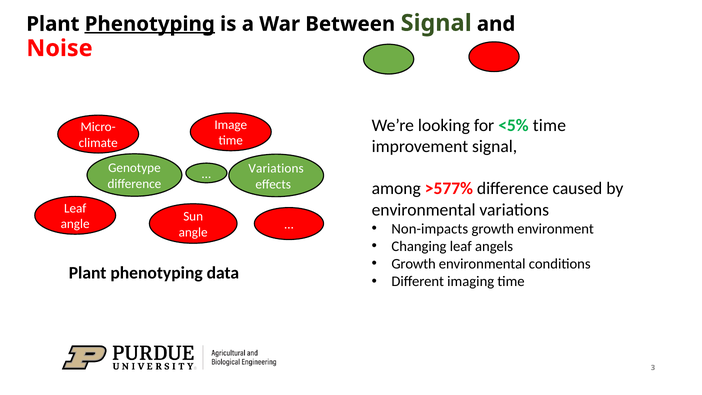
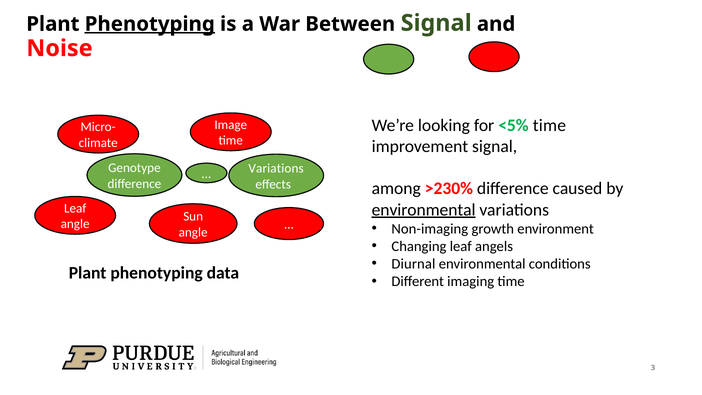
>577%: >577% -> >230% (449, 189)
environmental underline: none -> present (424, 210)
Non-impacts: Non-impacts -> Non-imaging (430, 229)
Growth: Growth -> Diurnal (413, 264)
